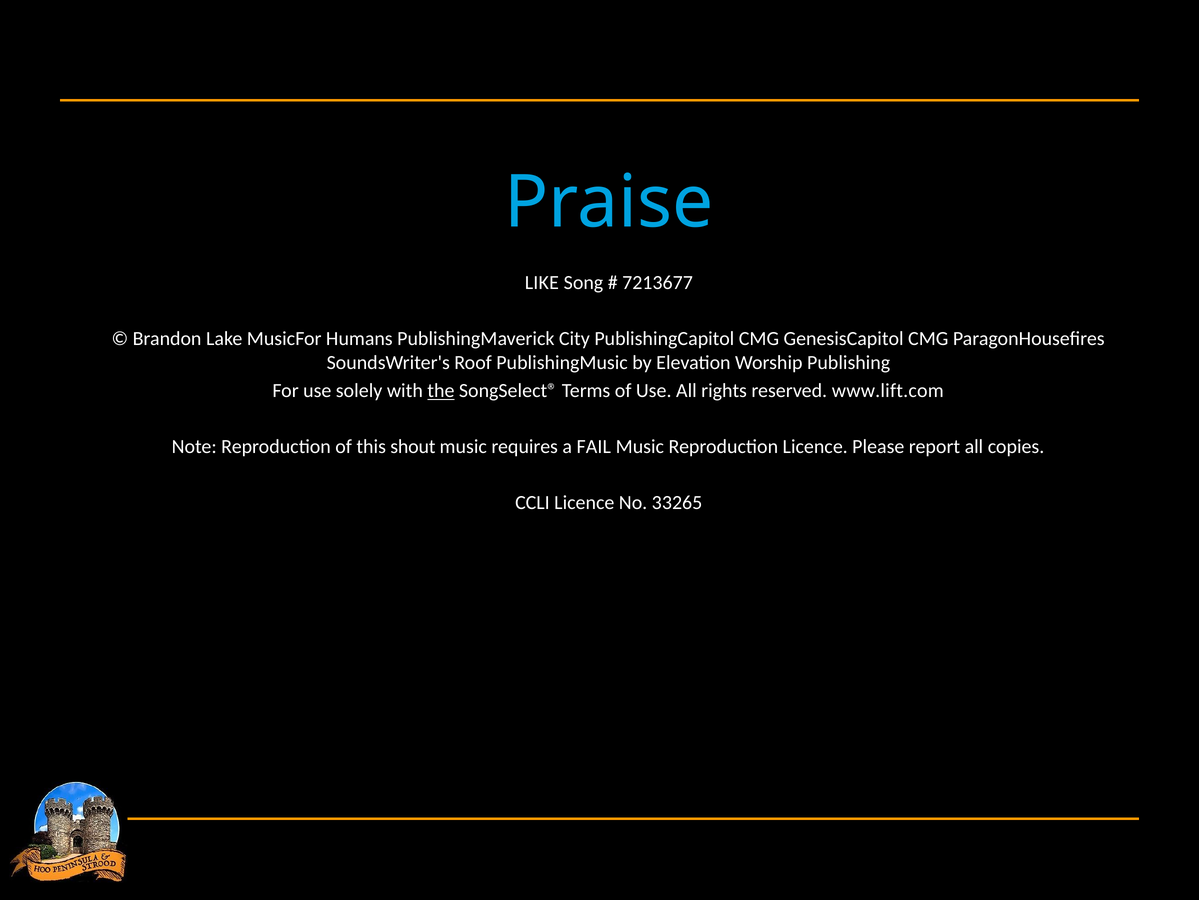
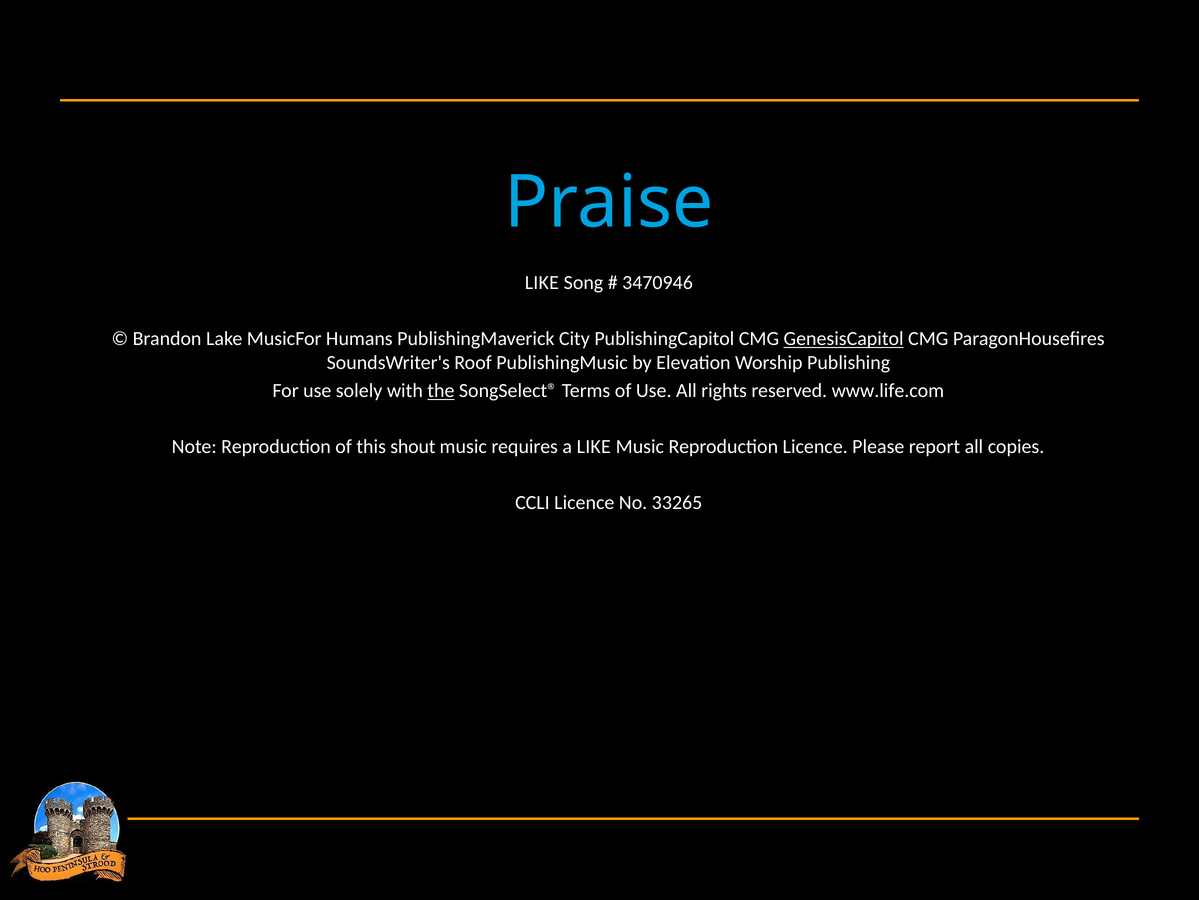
7213677: 7213677 -> 3470946 (658, 283)
GenesisCapitol underline: none -> present (844, 339)
www.lift.com: www.lift.com -> www.life.com (888, 390)
a FAIL: FAIL -> LIKE (594, 446)
